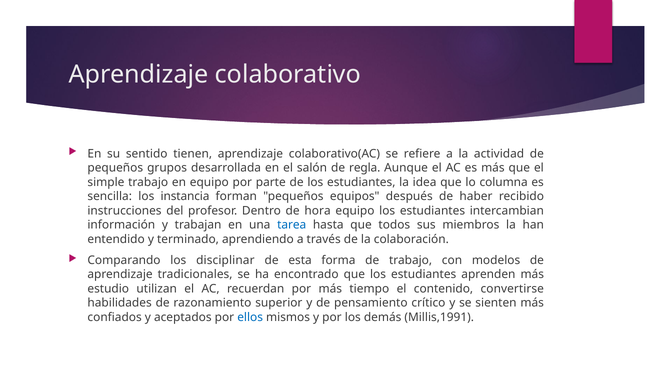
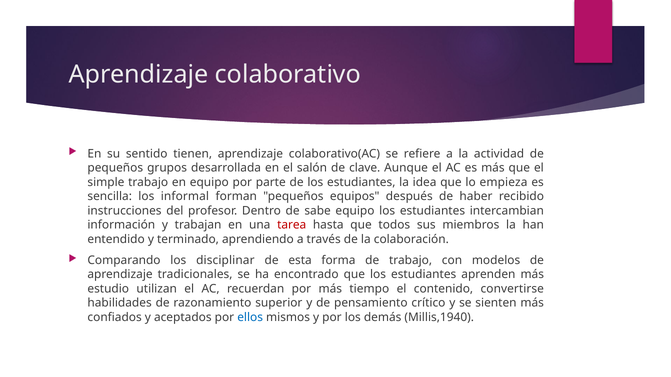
regla: regla -> clave (365, 168)
columna: columna -> empieza (504, 182)
instancia: instancia -> informal (185, 197)
hora: hora -> sabe (318, 211)
tarea colour: blue -> red (292, 225)
Millis,1991: Millis,1991 -> Millis,1940 (439, 318)
